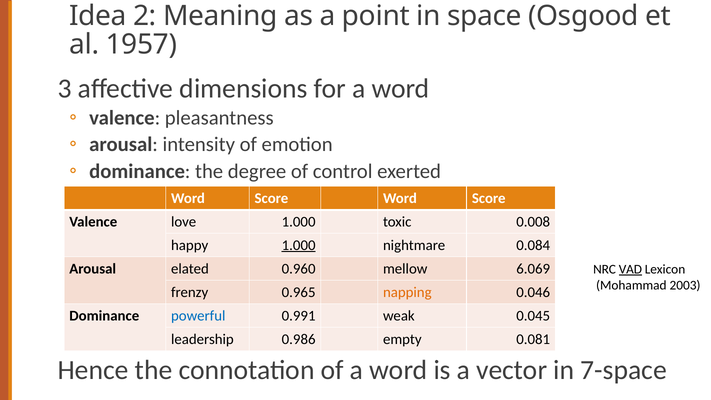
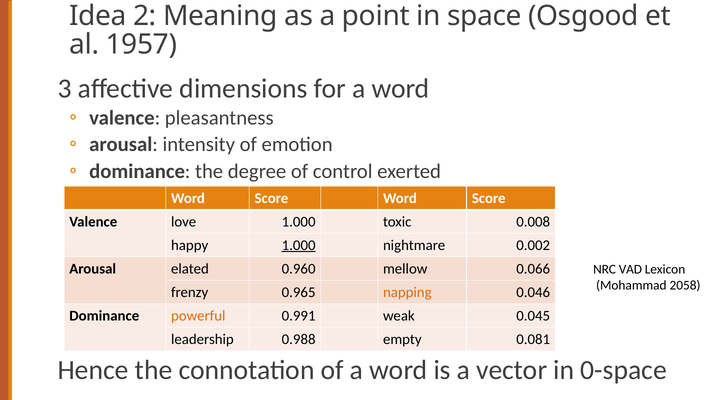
0.084: 0.084 -> 0.002 (533, 245)
6.069: 6.069 -> 0.066 (533, 269)
VAD underline: present -> none (630, 269)
2003: 2003 -> 2058 (685, 285)
powerful colour: blue -> orange (198, 316)
0.986: 0.986 -> 0.988 (299, 339)
7-space: 7-space -> 0-space (624, 370)
